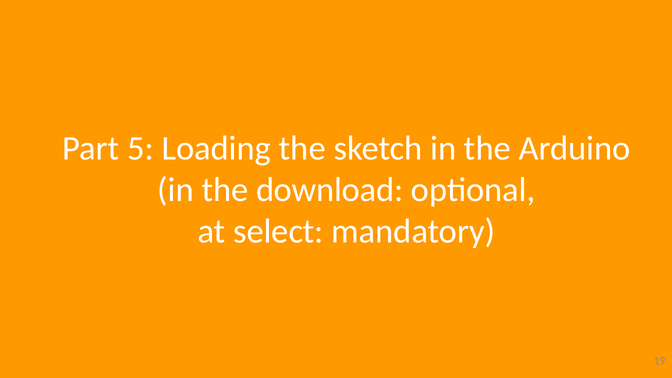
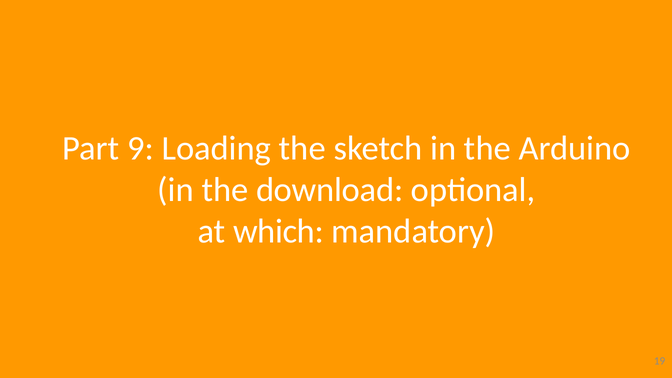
5: 5 -> 9 (141, 149)
select: select -> which (279, 231)
